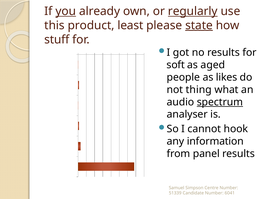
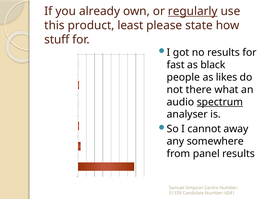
you underline: present -> none (66, 11)
state underline: present -> none (199, 25)
soft: soft -> fast (176, 65)
aged: aged -> black (213, 65)
thing: thing -> there (199, 90)
hook: hook -> away (236, 129)
information: information -> somewhere (215, 142)
